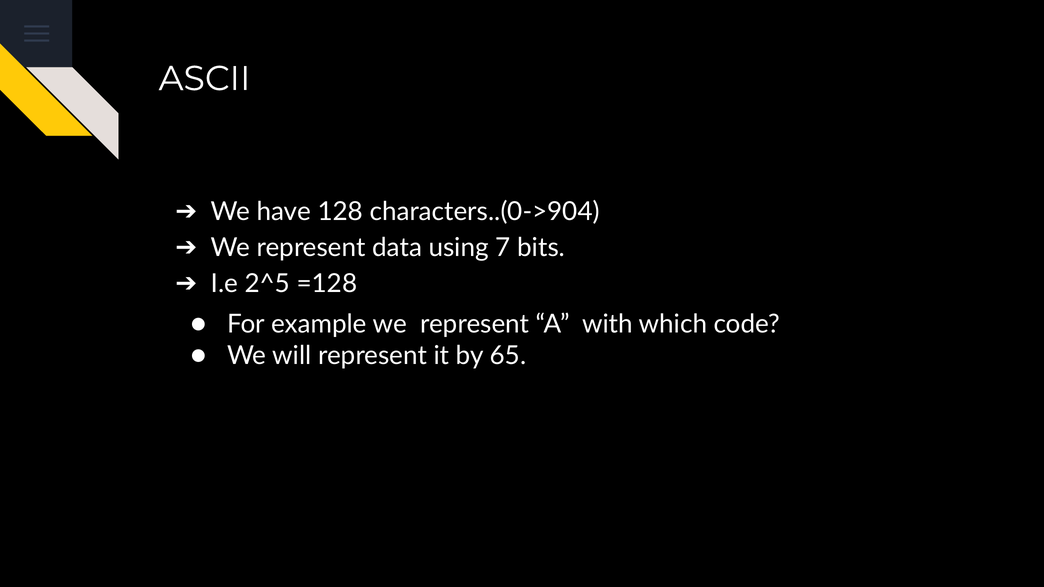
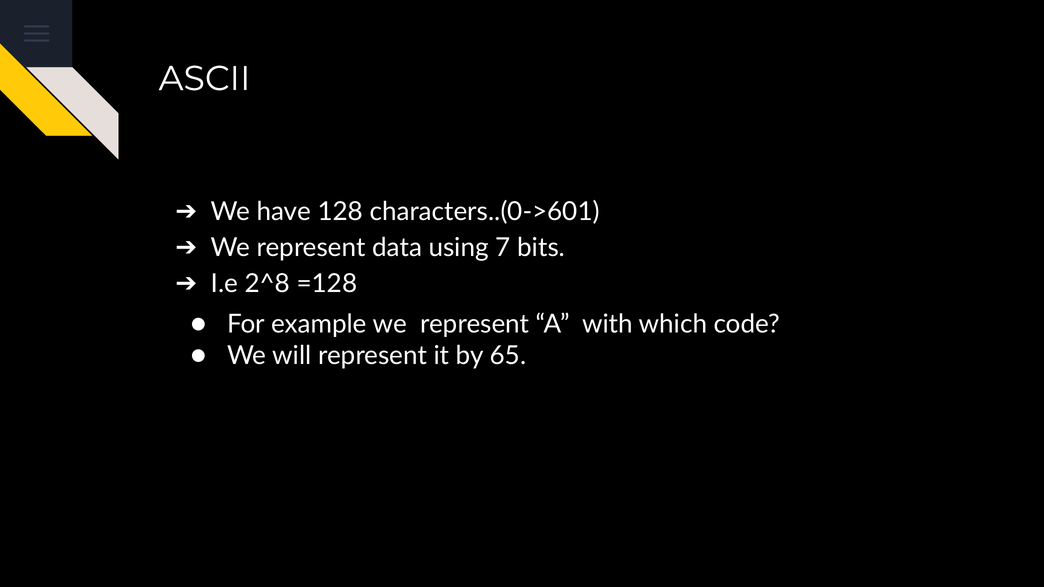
characters..(0->904: characters..(0->904 -> characters..(0->601 (485, 212)
2^5: 2^5 -> 2^8 (267, 284)
